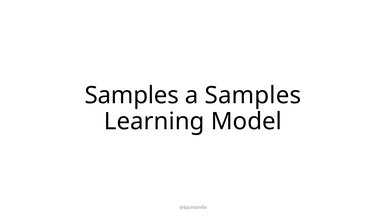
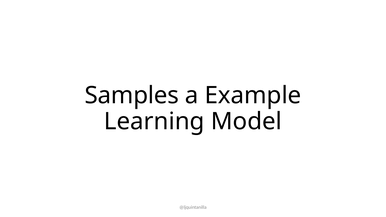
a Samples: Samples -> Example (253, 95)
